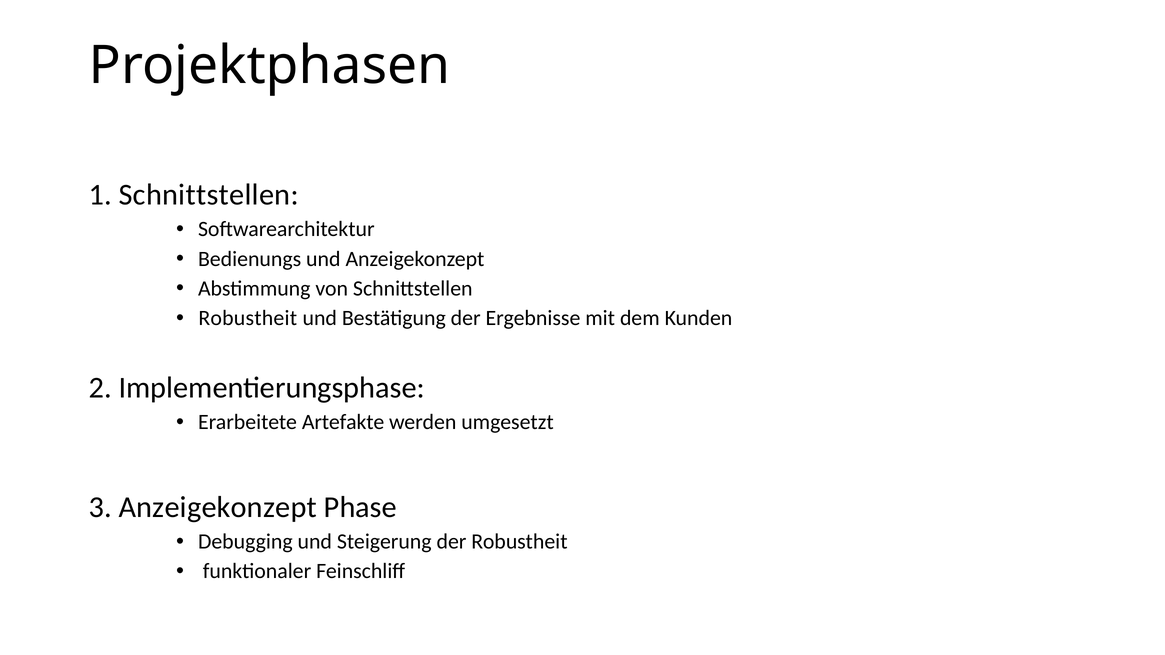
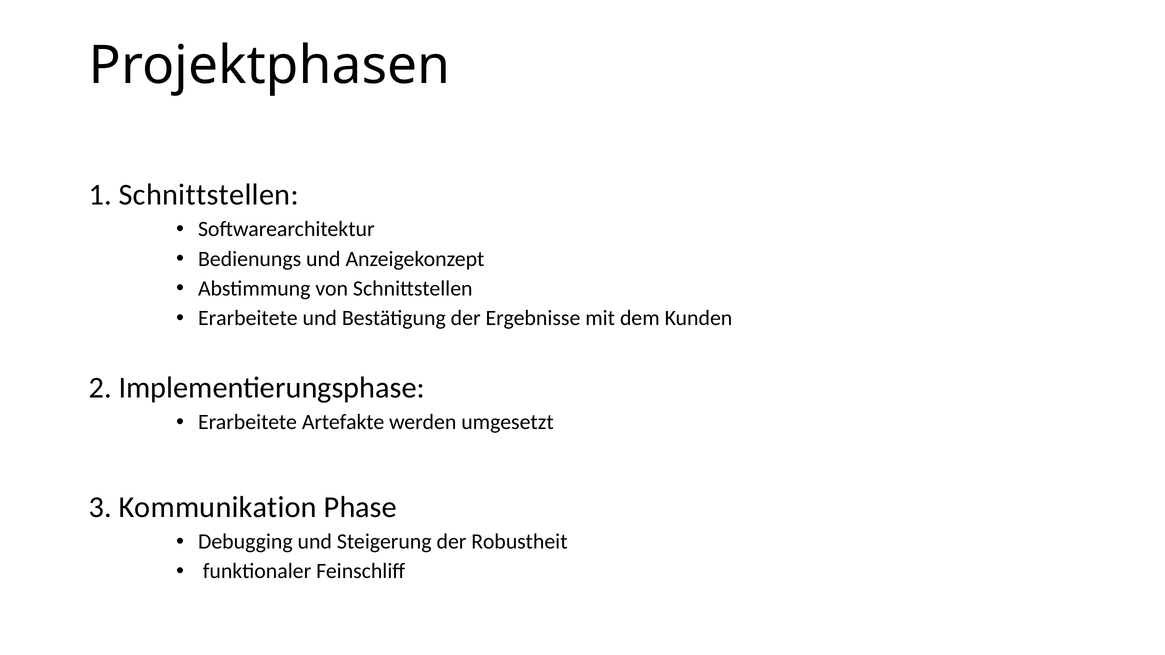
Robustheit: Robustheit -> Erarbeitete (248, 318)
3 Anzeigekonzept: Anzeigekonzept -> Kommunikation (218, 508)
